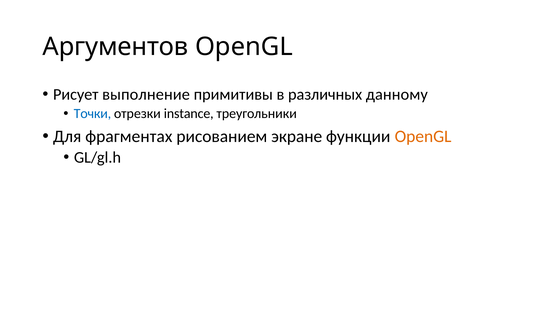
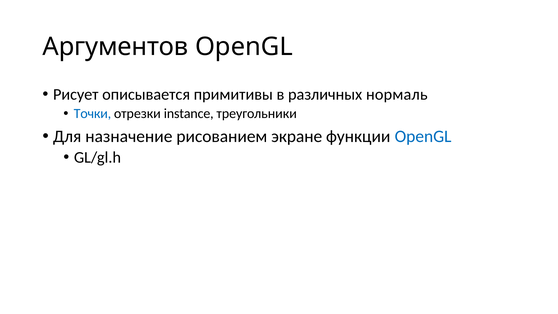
выполнение: выполнение -> описывается (146, 94)
данному: данному -> нормаль (397, 94)
фрагментах: фрагментах -> назначение (129, 136)
OpenGL colour: orange -> blue (423, 136)
